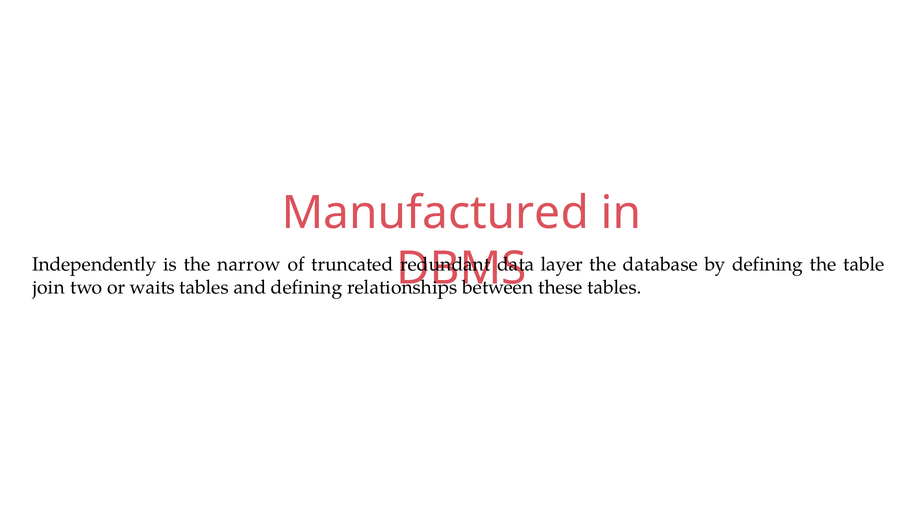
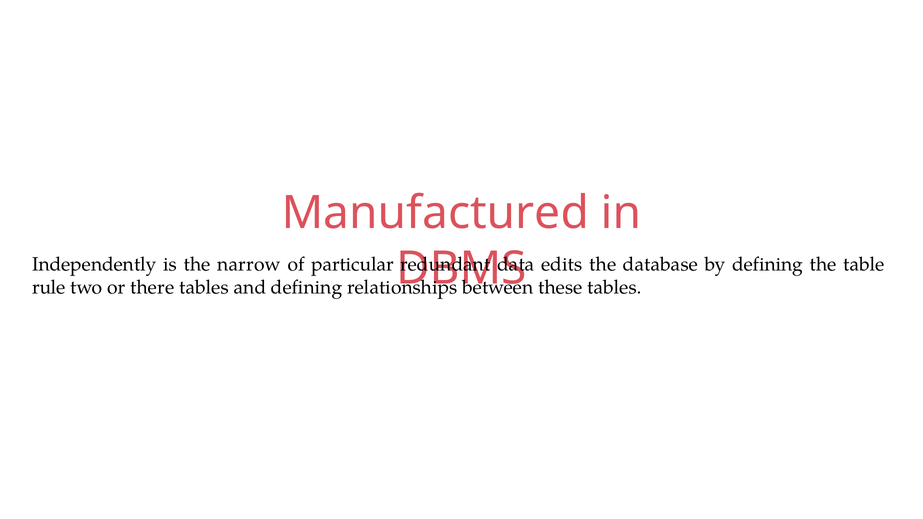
truncated: truncated -> particular (352, 264)
layer: layer -> edits (562, 264)
join: join -> rule (49, 287)
waits: waits -> there (152, 287)
